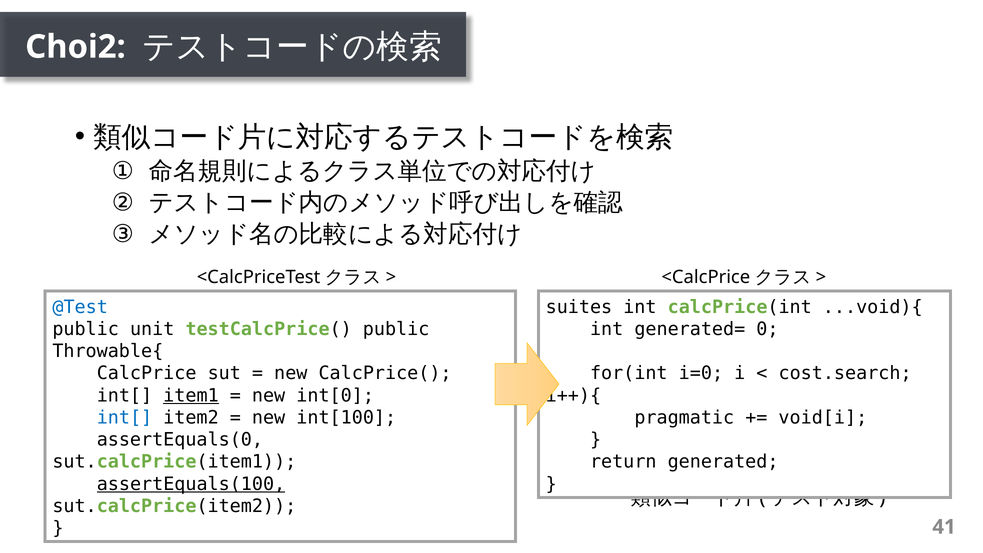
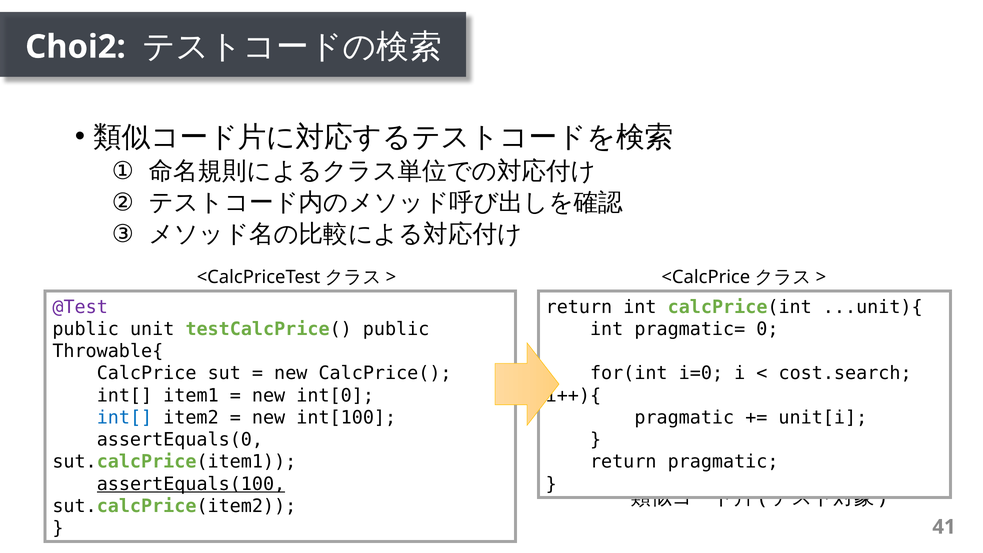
@Test colour: blue -> purple (80, 307)
suites: suites -> return (579, 307)
...void){: ...void){ -> ...unit){ (873, 307)
generated=: generated= -> pragmatic= (690, 329)
item1 underline: present -> none (191, 395)
void[i: void[i -> unit[i (823, 418)
return generated: generated -> pragmatic (723, 462)
